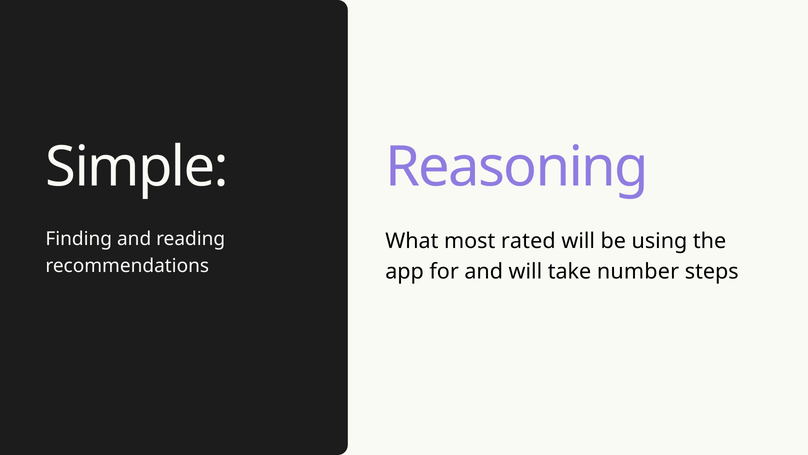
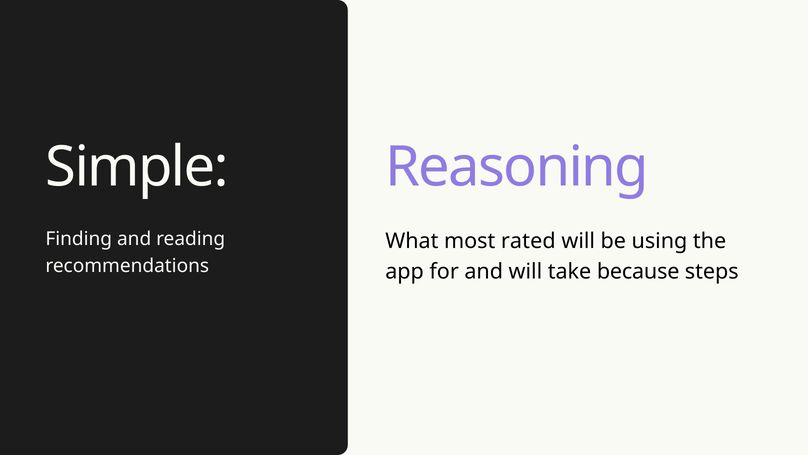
number: number -> because (638, 271)
